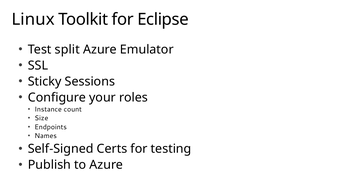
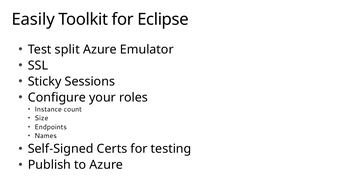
Linux: Linux -> Easily (33, 19)
